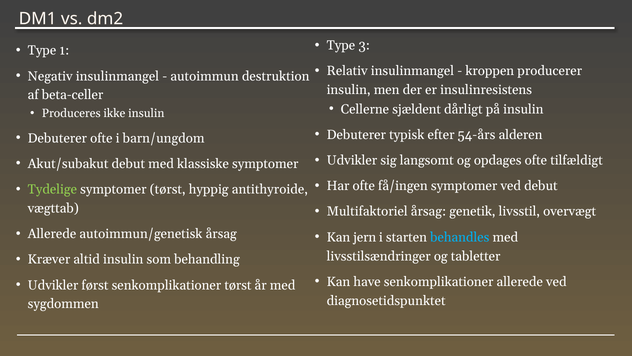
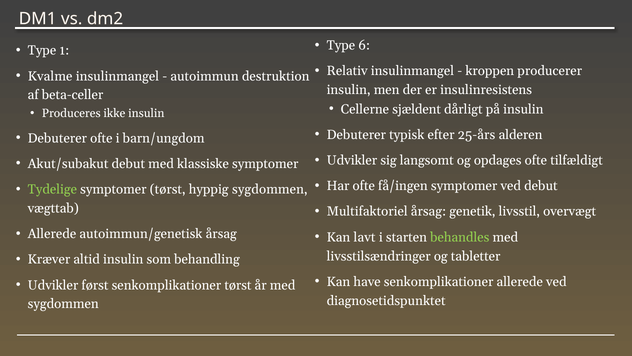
3: 3 -> 6 (364, 45)
Negativ: Negativ -> Kvalme (50, 76)
54-års: 54-års -> 25-års (477, 135)
hyppig antithyroide: antithyroide -> sygdommen (270, 189)
jern: jern -> lavt (365, 237)
behandles colour: light blue -> light green (460, 237)
